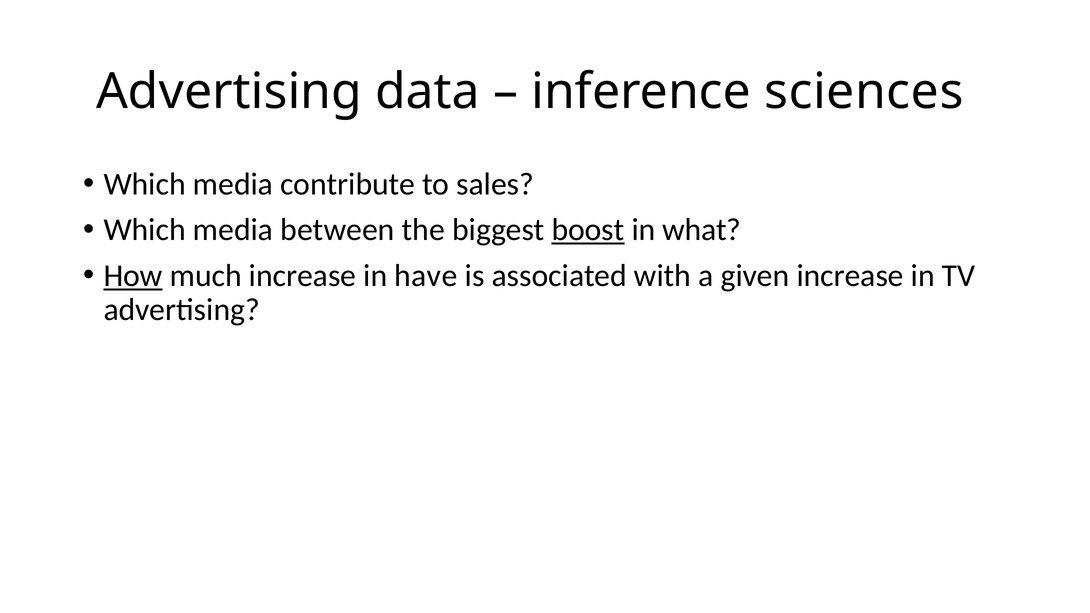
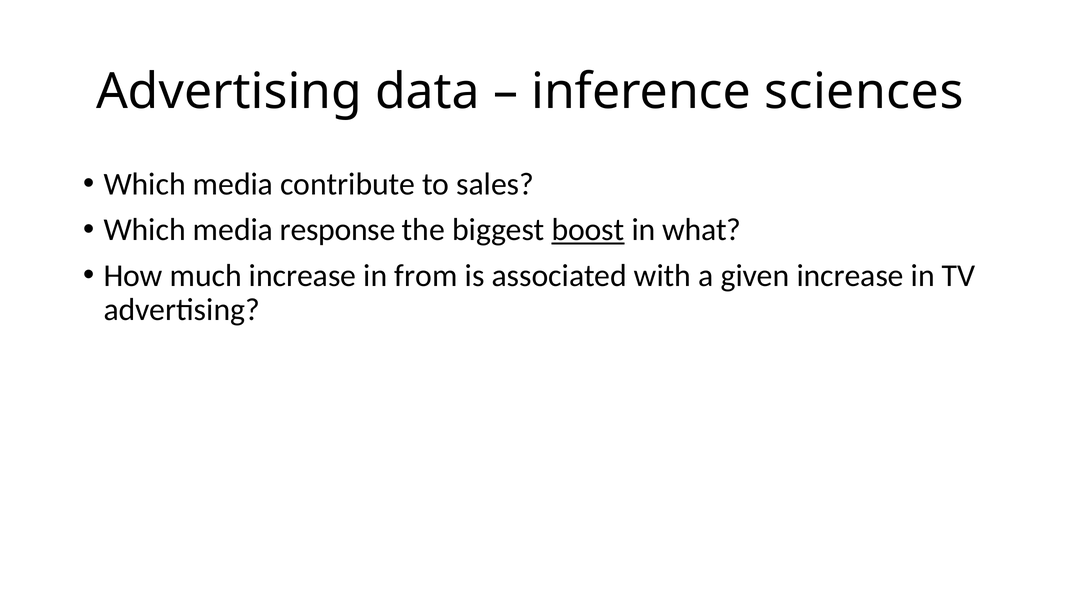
between: between -> response (338, 230)
How underline: present -> none (133, 276)
have: have -> from (426, 276)
